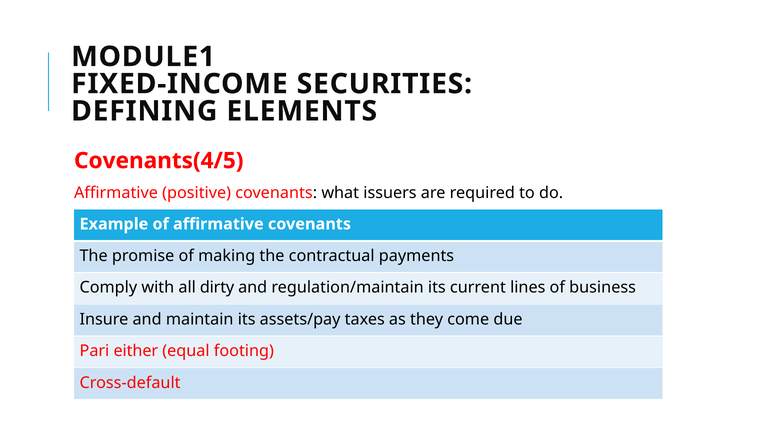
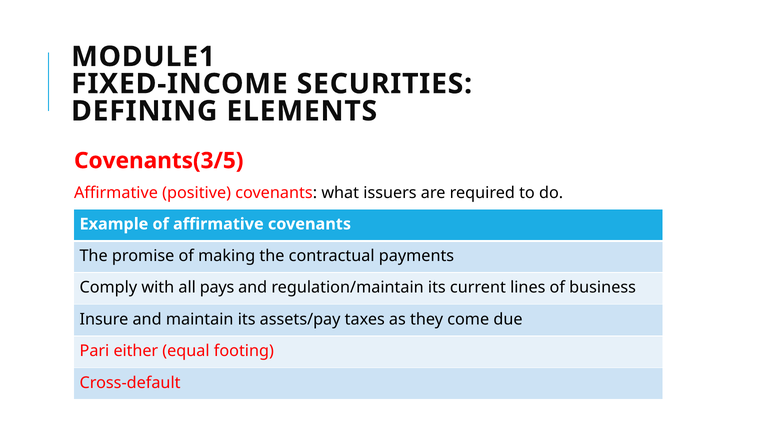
Covenants(4/5: Covenants(4/5 -> Covenants(3/5 (159, 161)
dirty: dirty -> pays (217, 288)
